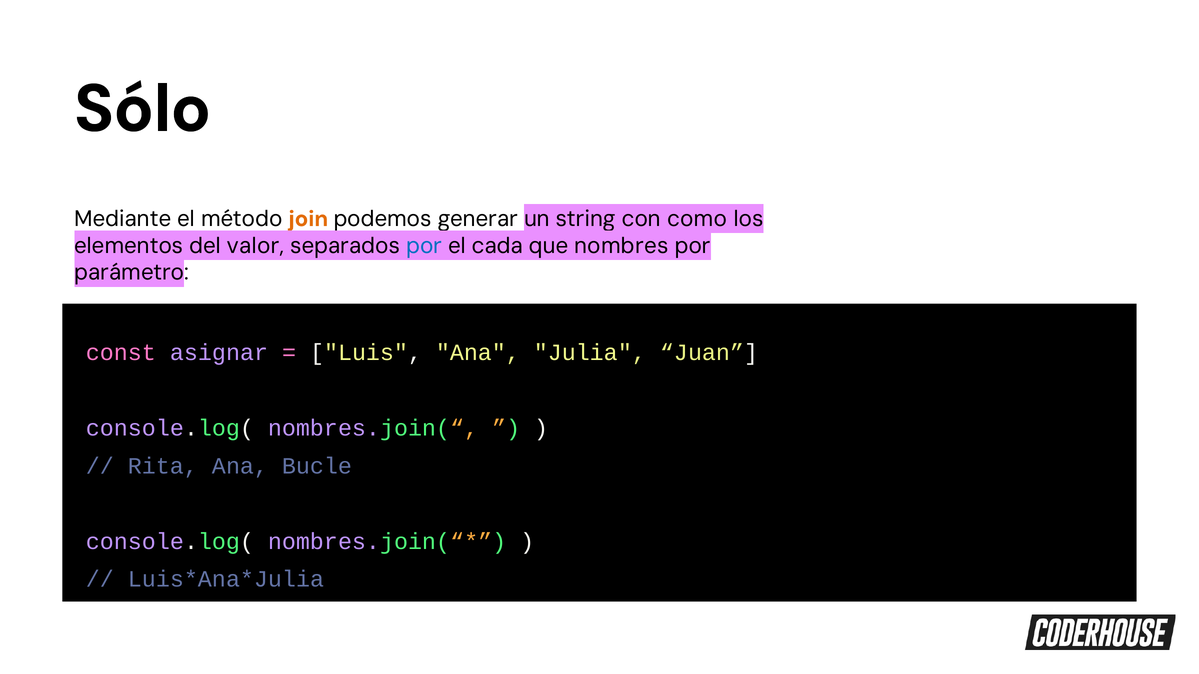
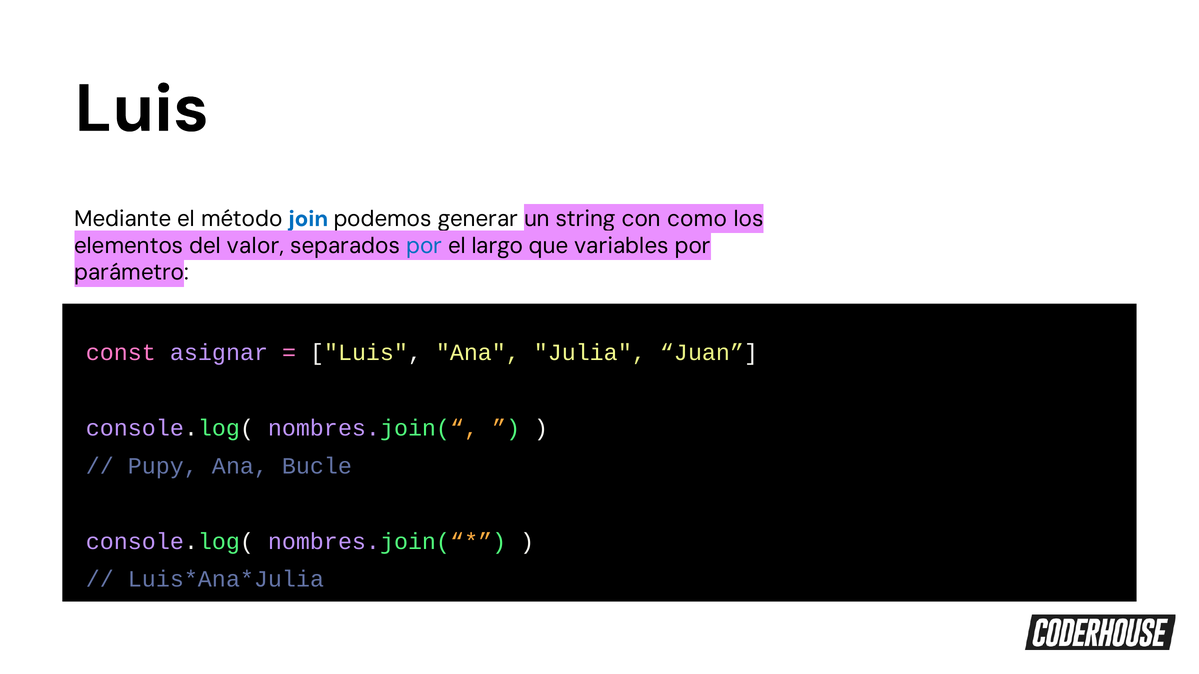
Sólo: Sólo -> Luis (142, 109)
join colour: orange -> blue (308, 219)
cada: cada -> largo (497, 246)
nombres: nombres -> variables (621, 246)
Rita: Rita -> Pupy (163, 466)
